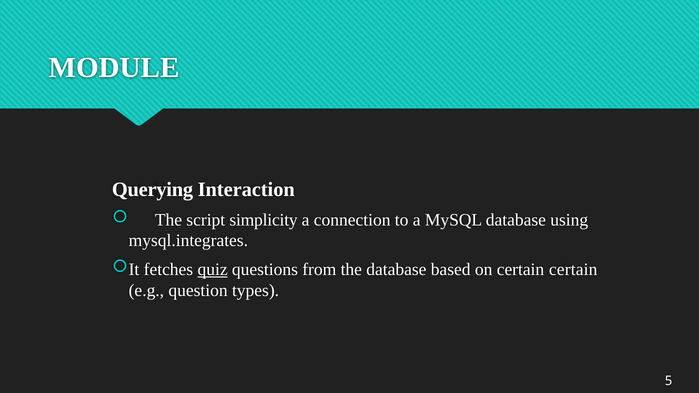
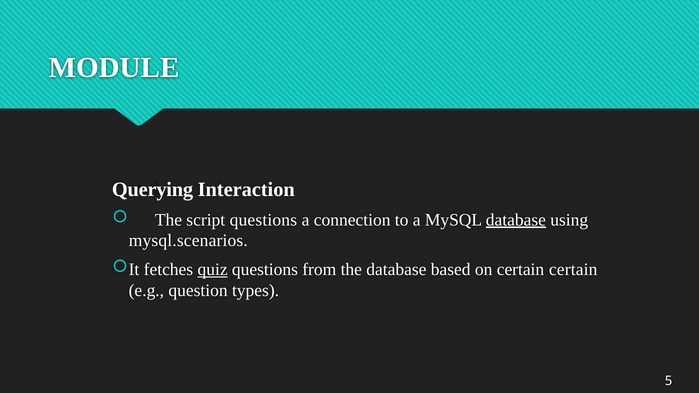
script simplicity: simplicity -> questions (263, 220)
database underline: none -> present (516, 220)
mysql.integrates: mysql.integrates -> mysql.scenarios (188, 241)
